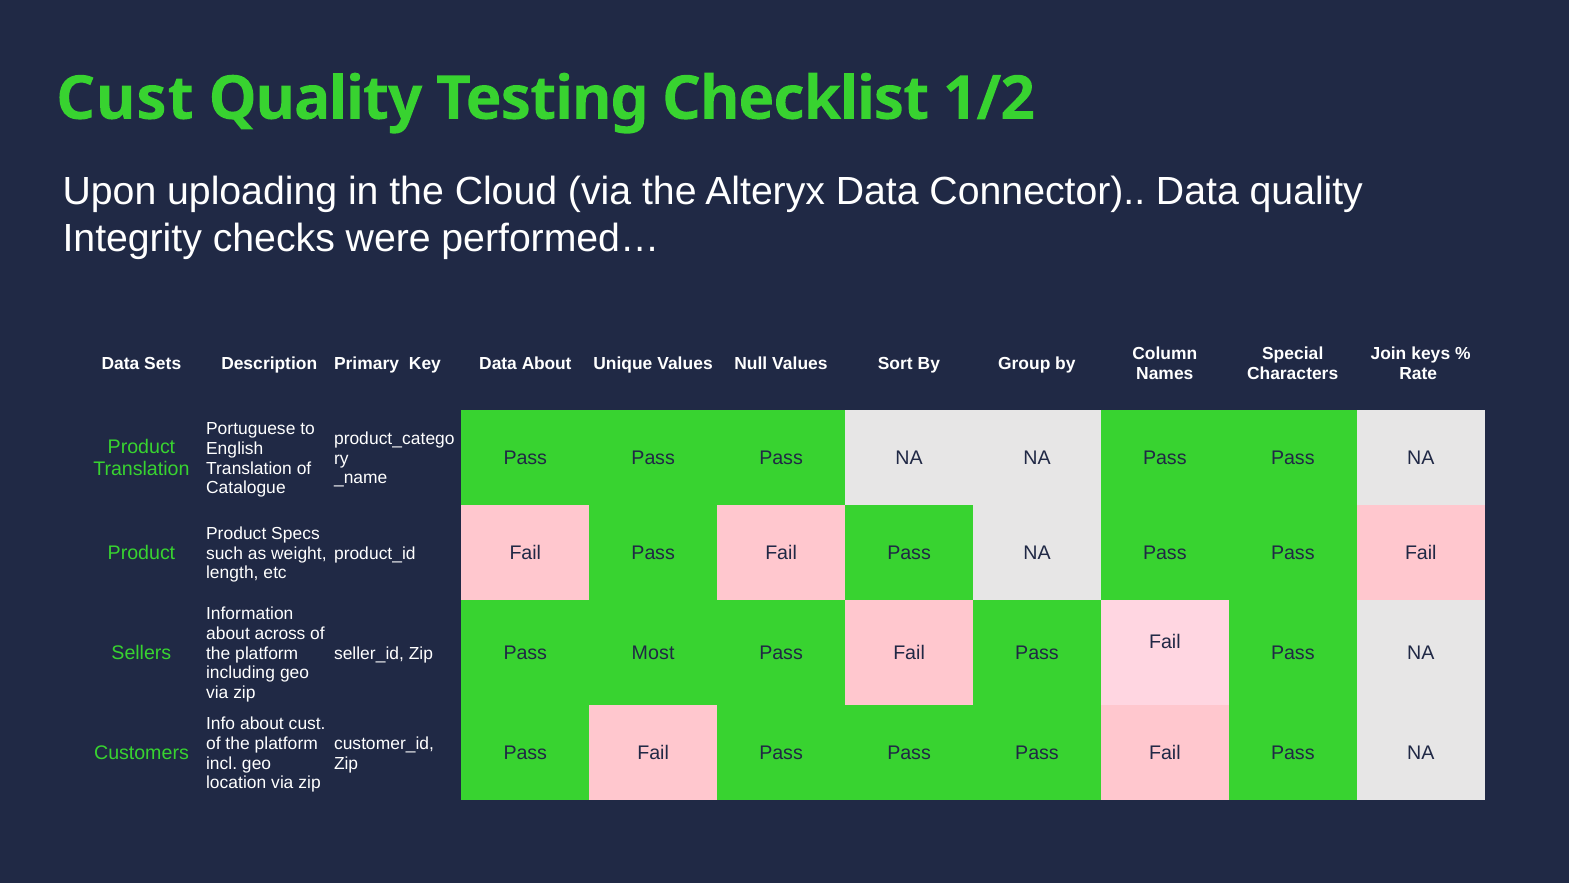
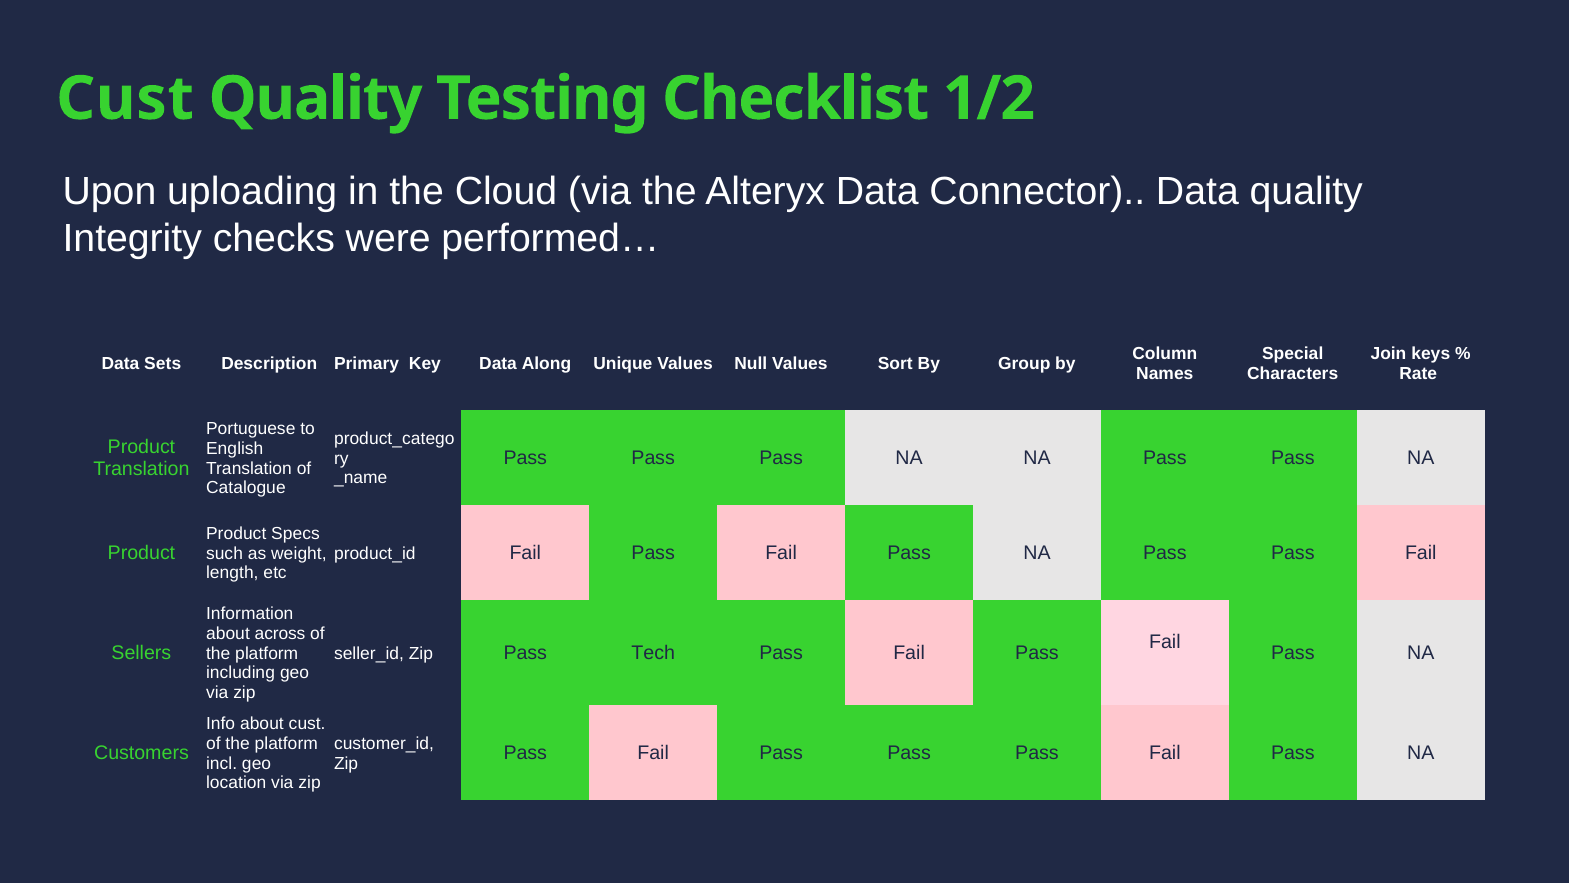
Data About: About -> Along (546, 363)
Most: Most -> Tech (653, 653)
